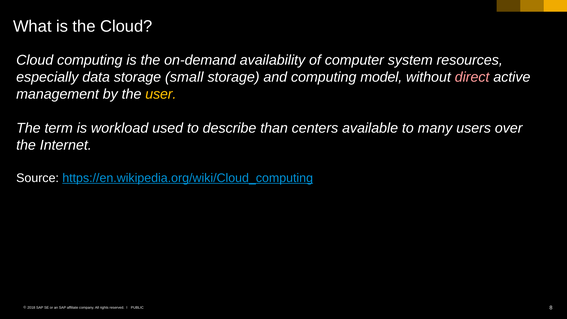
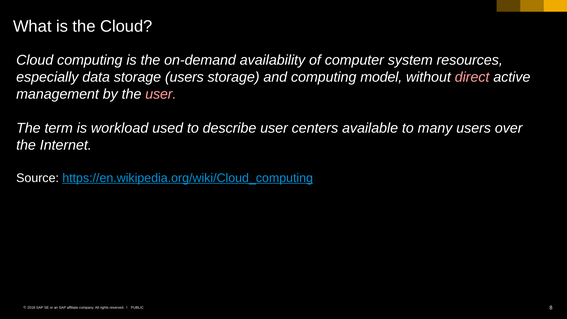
storage small: small -> users (184, 77)
user colour: yellow -> pink (161, 94)
describe than: than -> user (274, 128)
